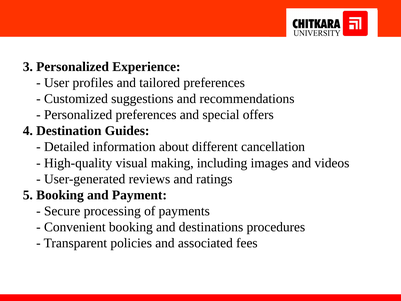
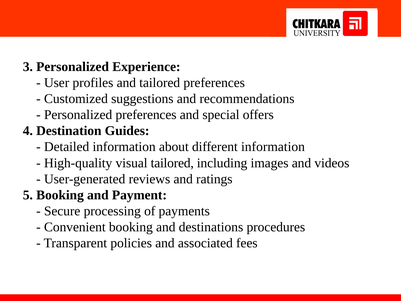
different cancellation: cancellation -> information (273, 147)
visual making: making -> tailored (172, 163)
